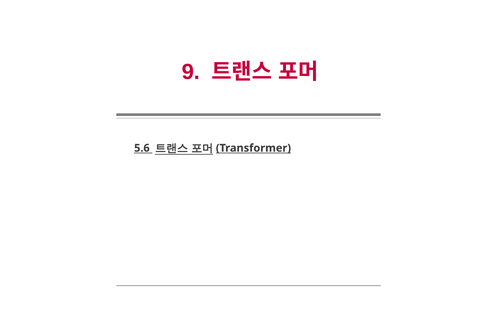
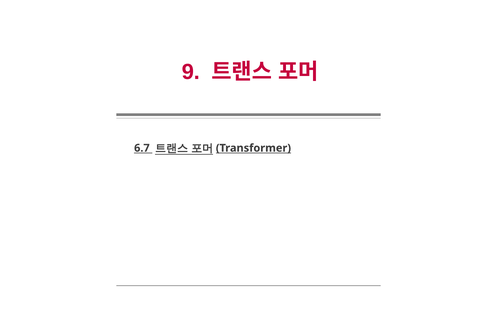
5.6: 5.6 -> 6.7 (142, 148)
